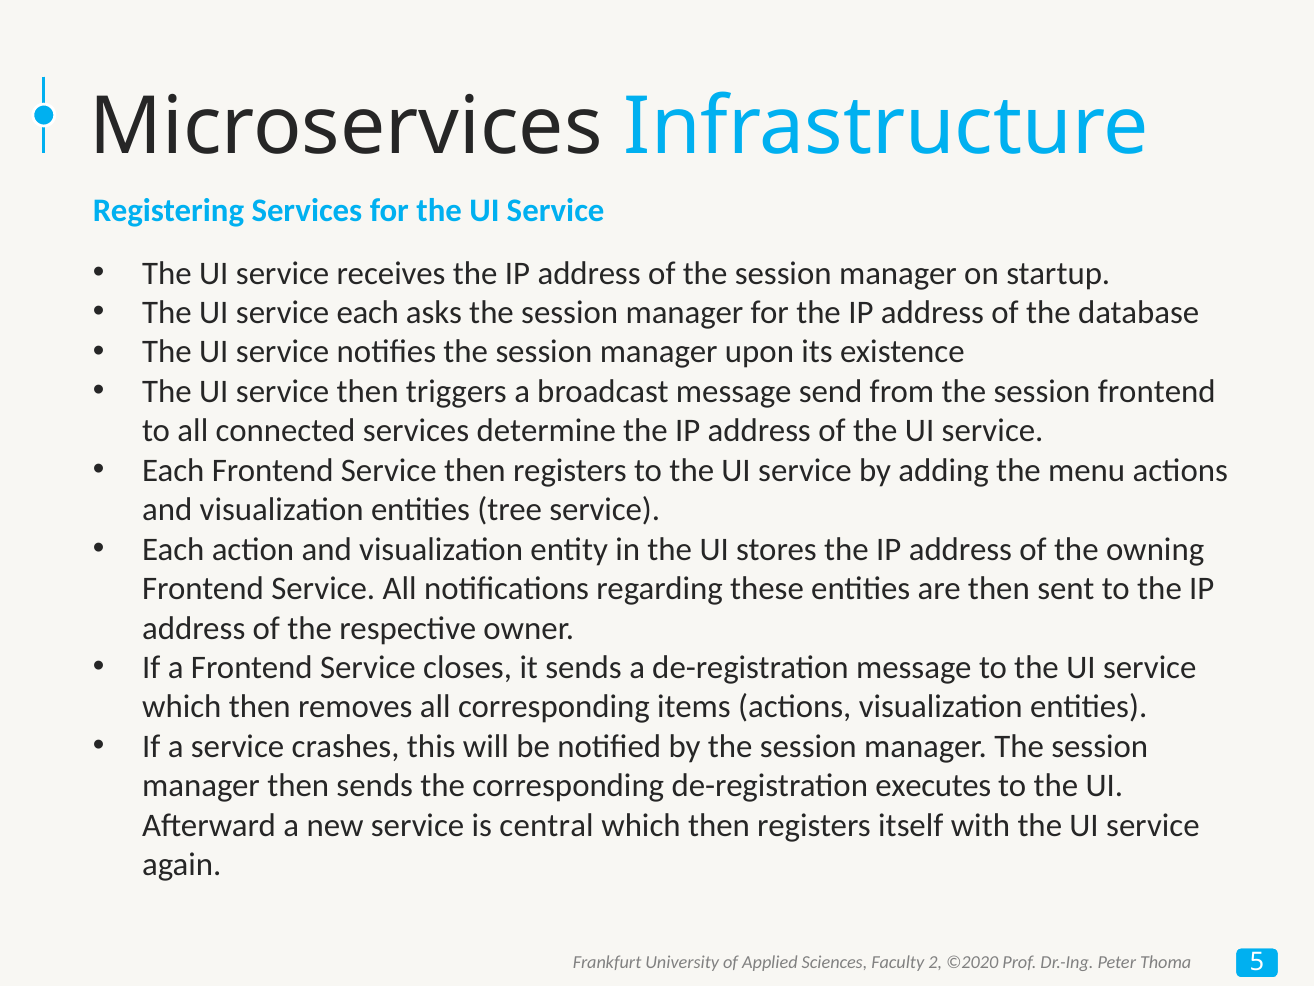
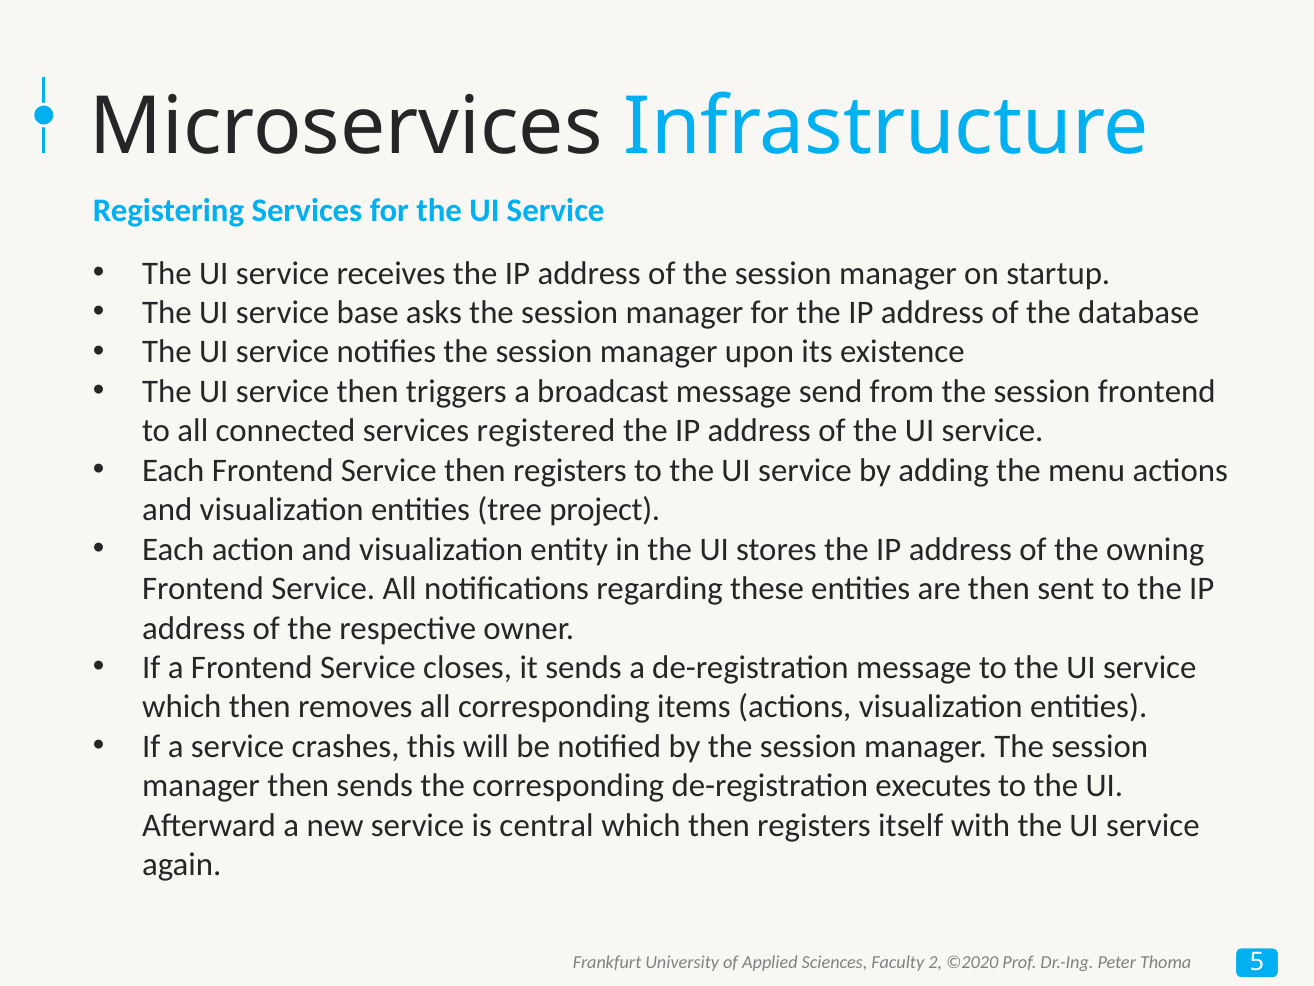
service each: each -> base (368, 313)
determine: determine -> registered (546, 431)
tree service: service -> project (605, 510)
